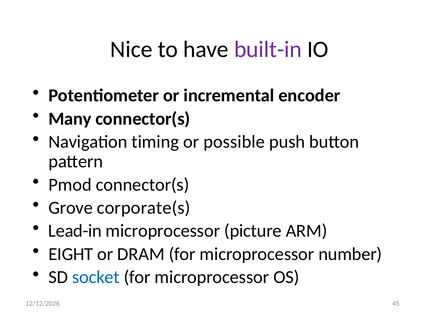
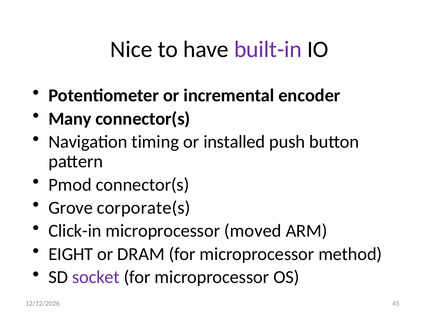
possible: possible -> installed (234, 142)
Lead-in: Lead-in -> Click-in (75, 231)
picture: picture -> moved (253, 231)
number: number -> method (350, 255)
socket colour: blue -> purple (96, 278)
